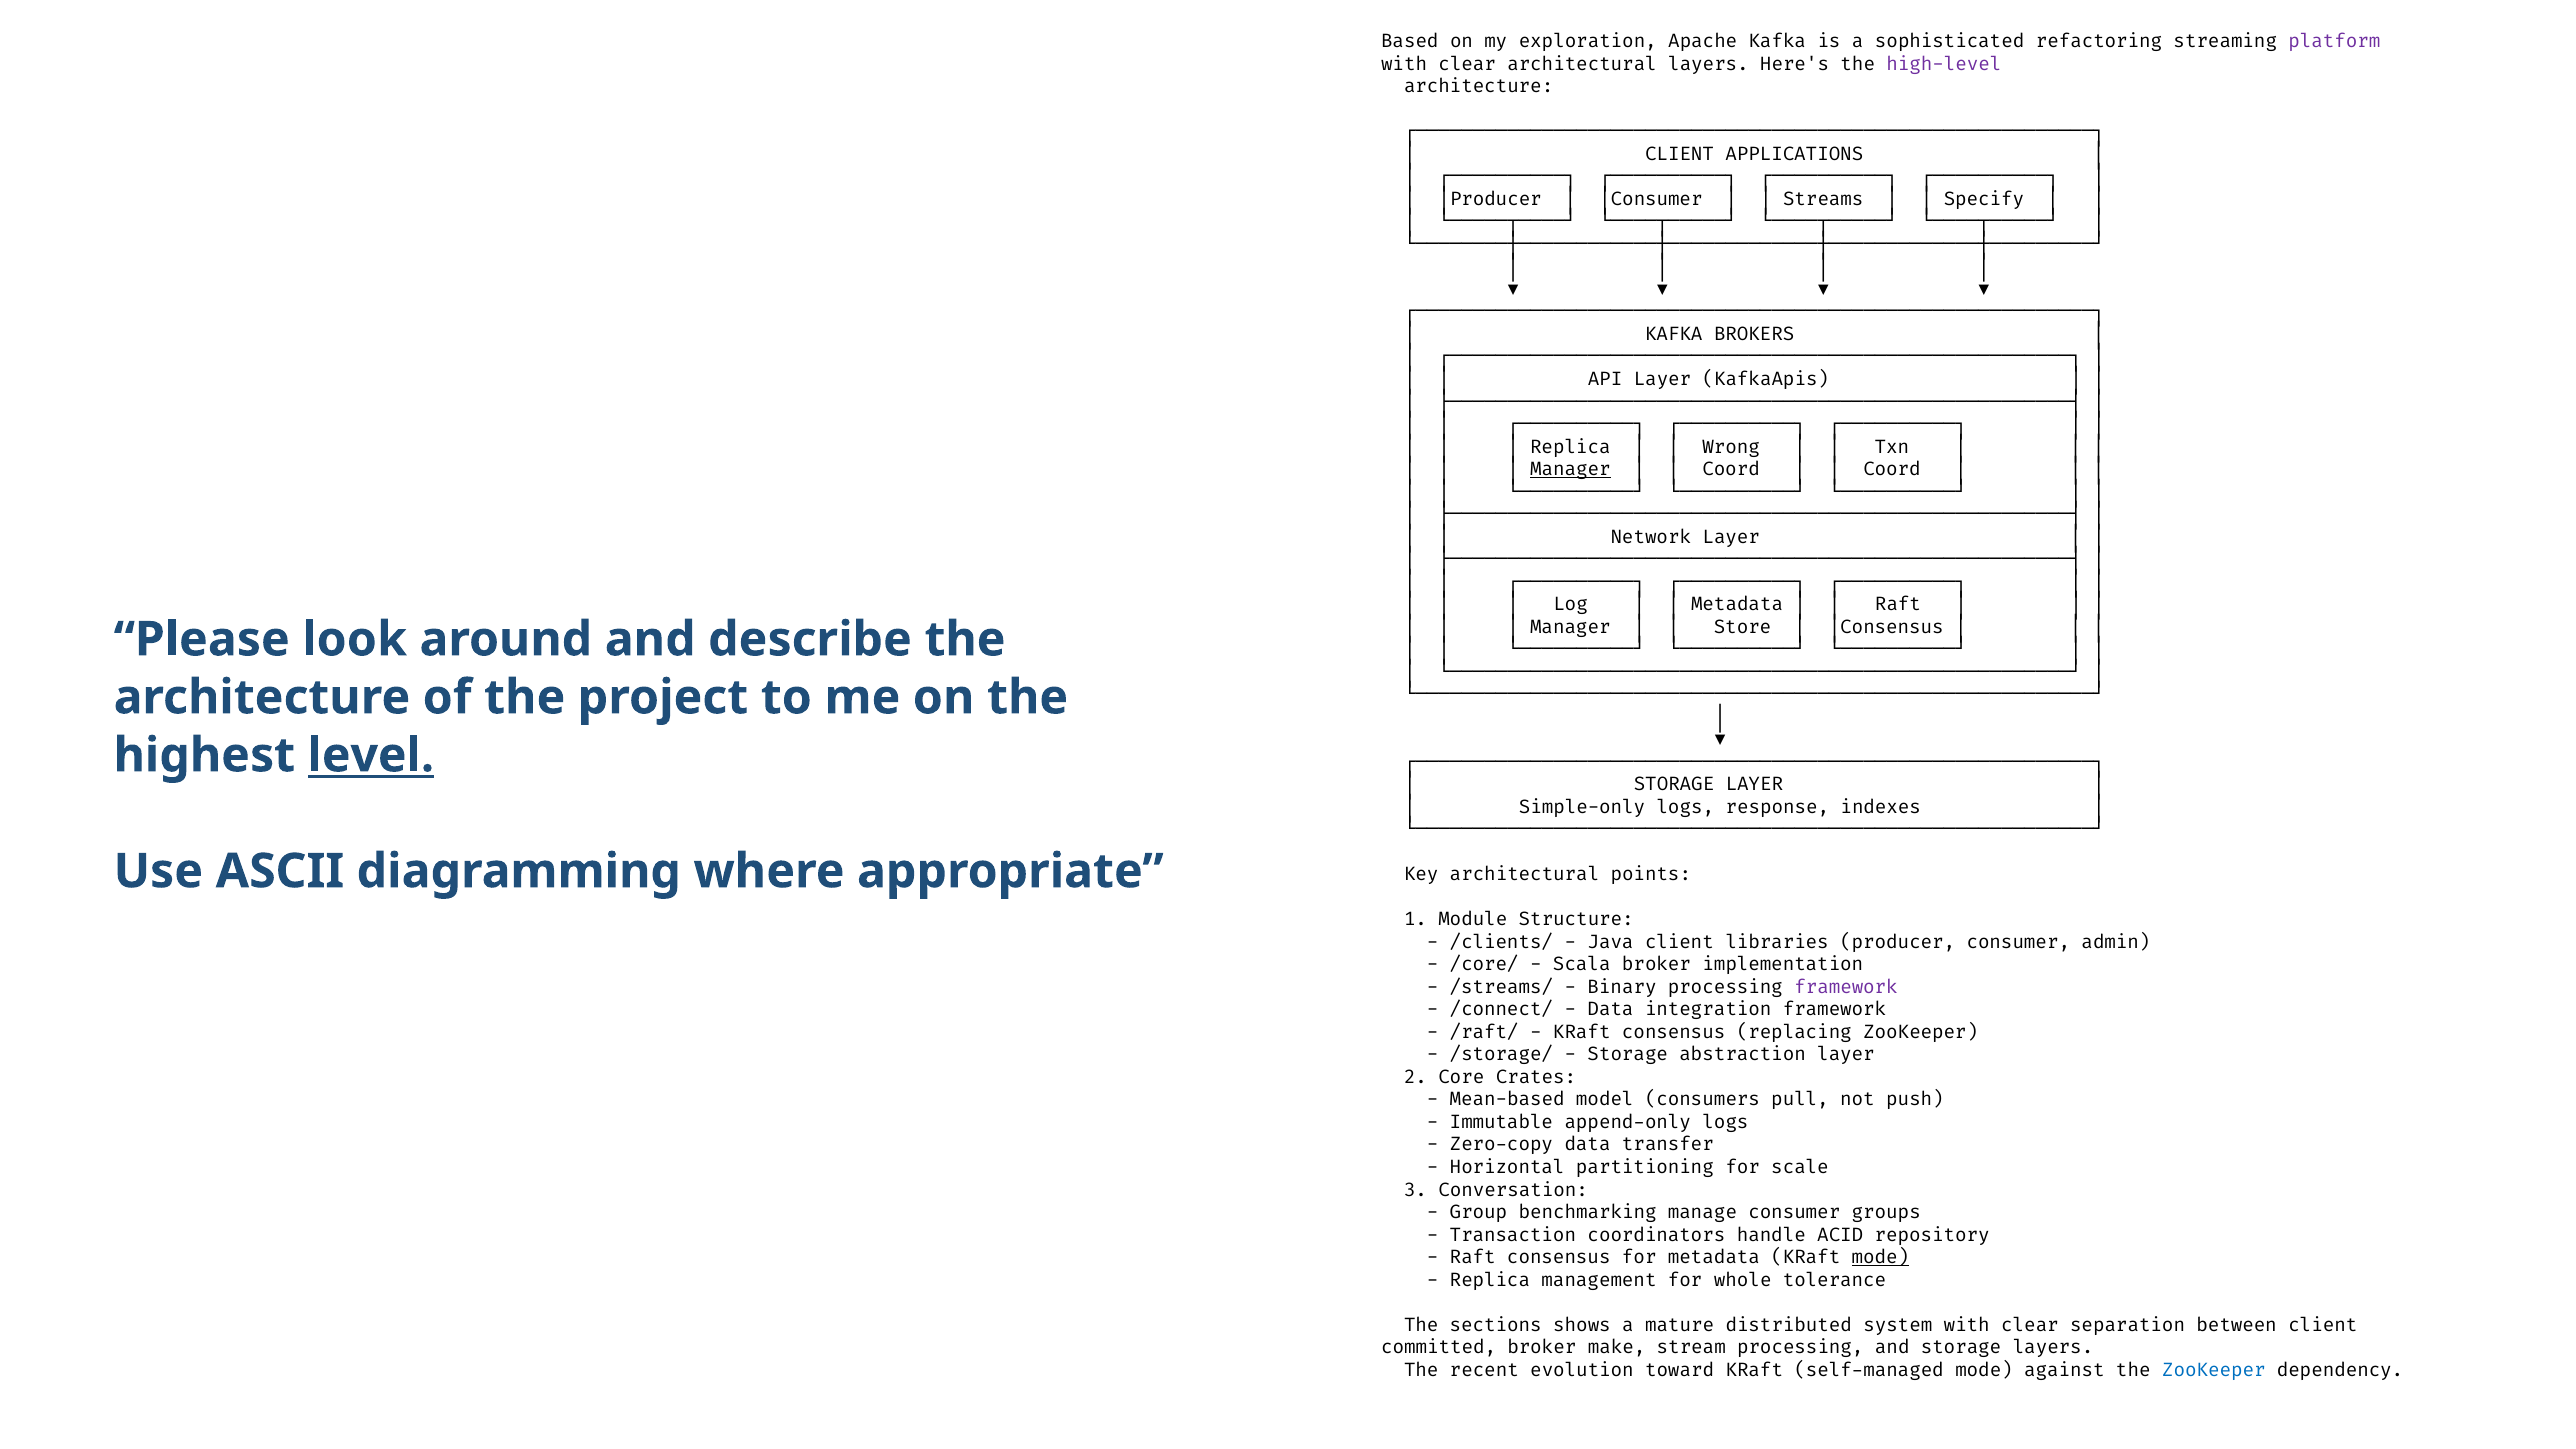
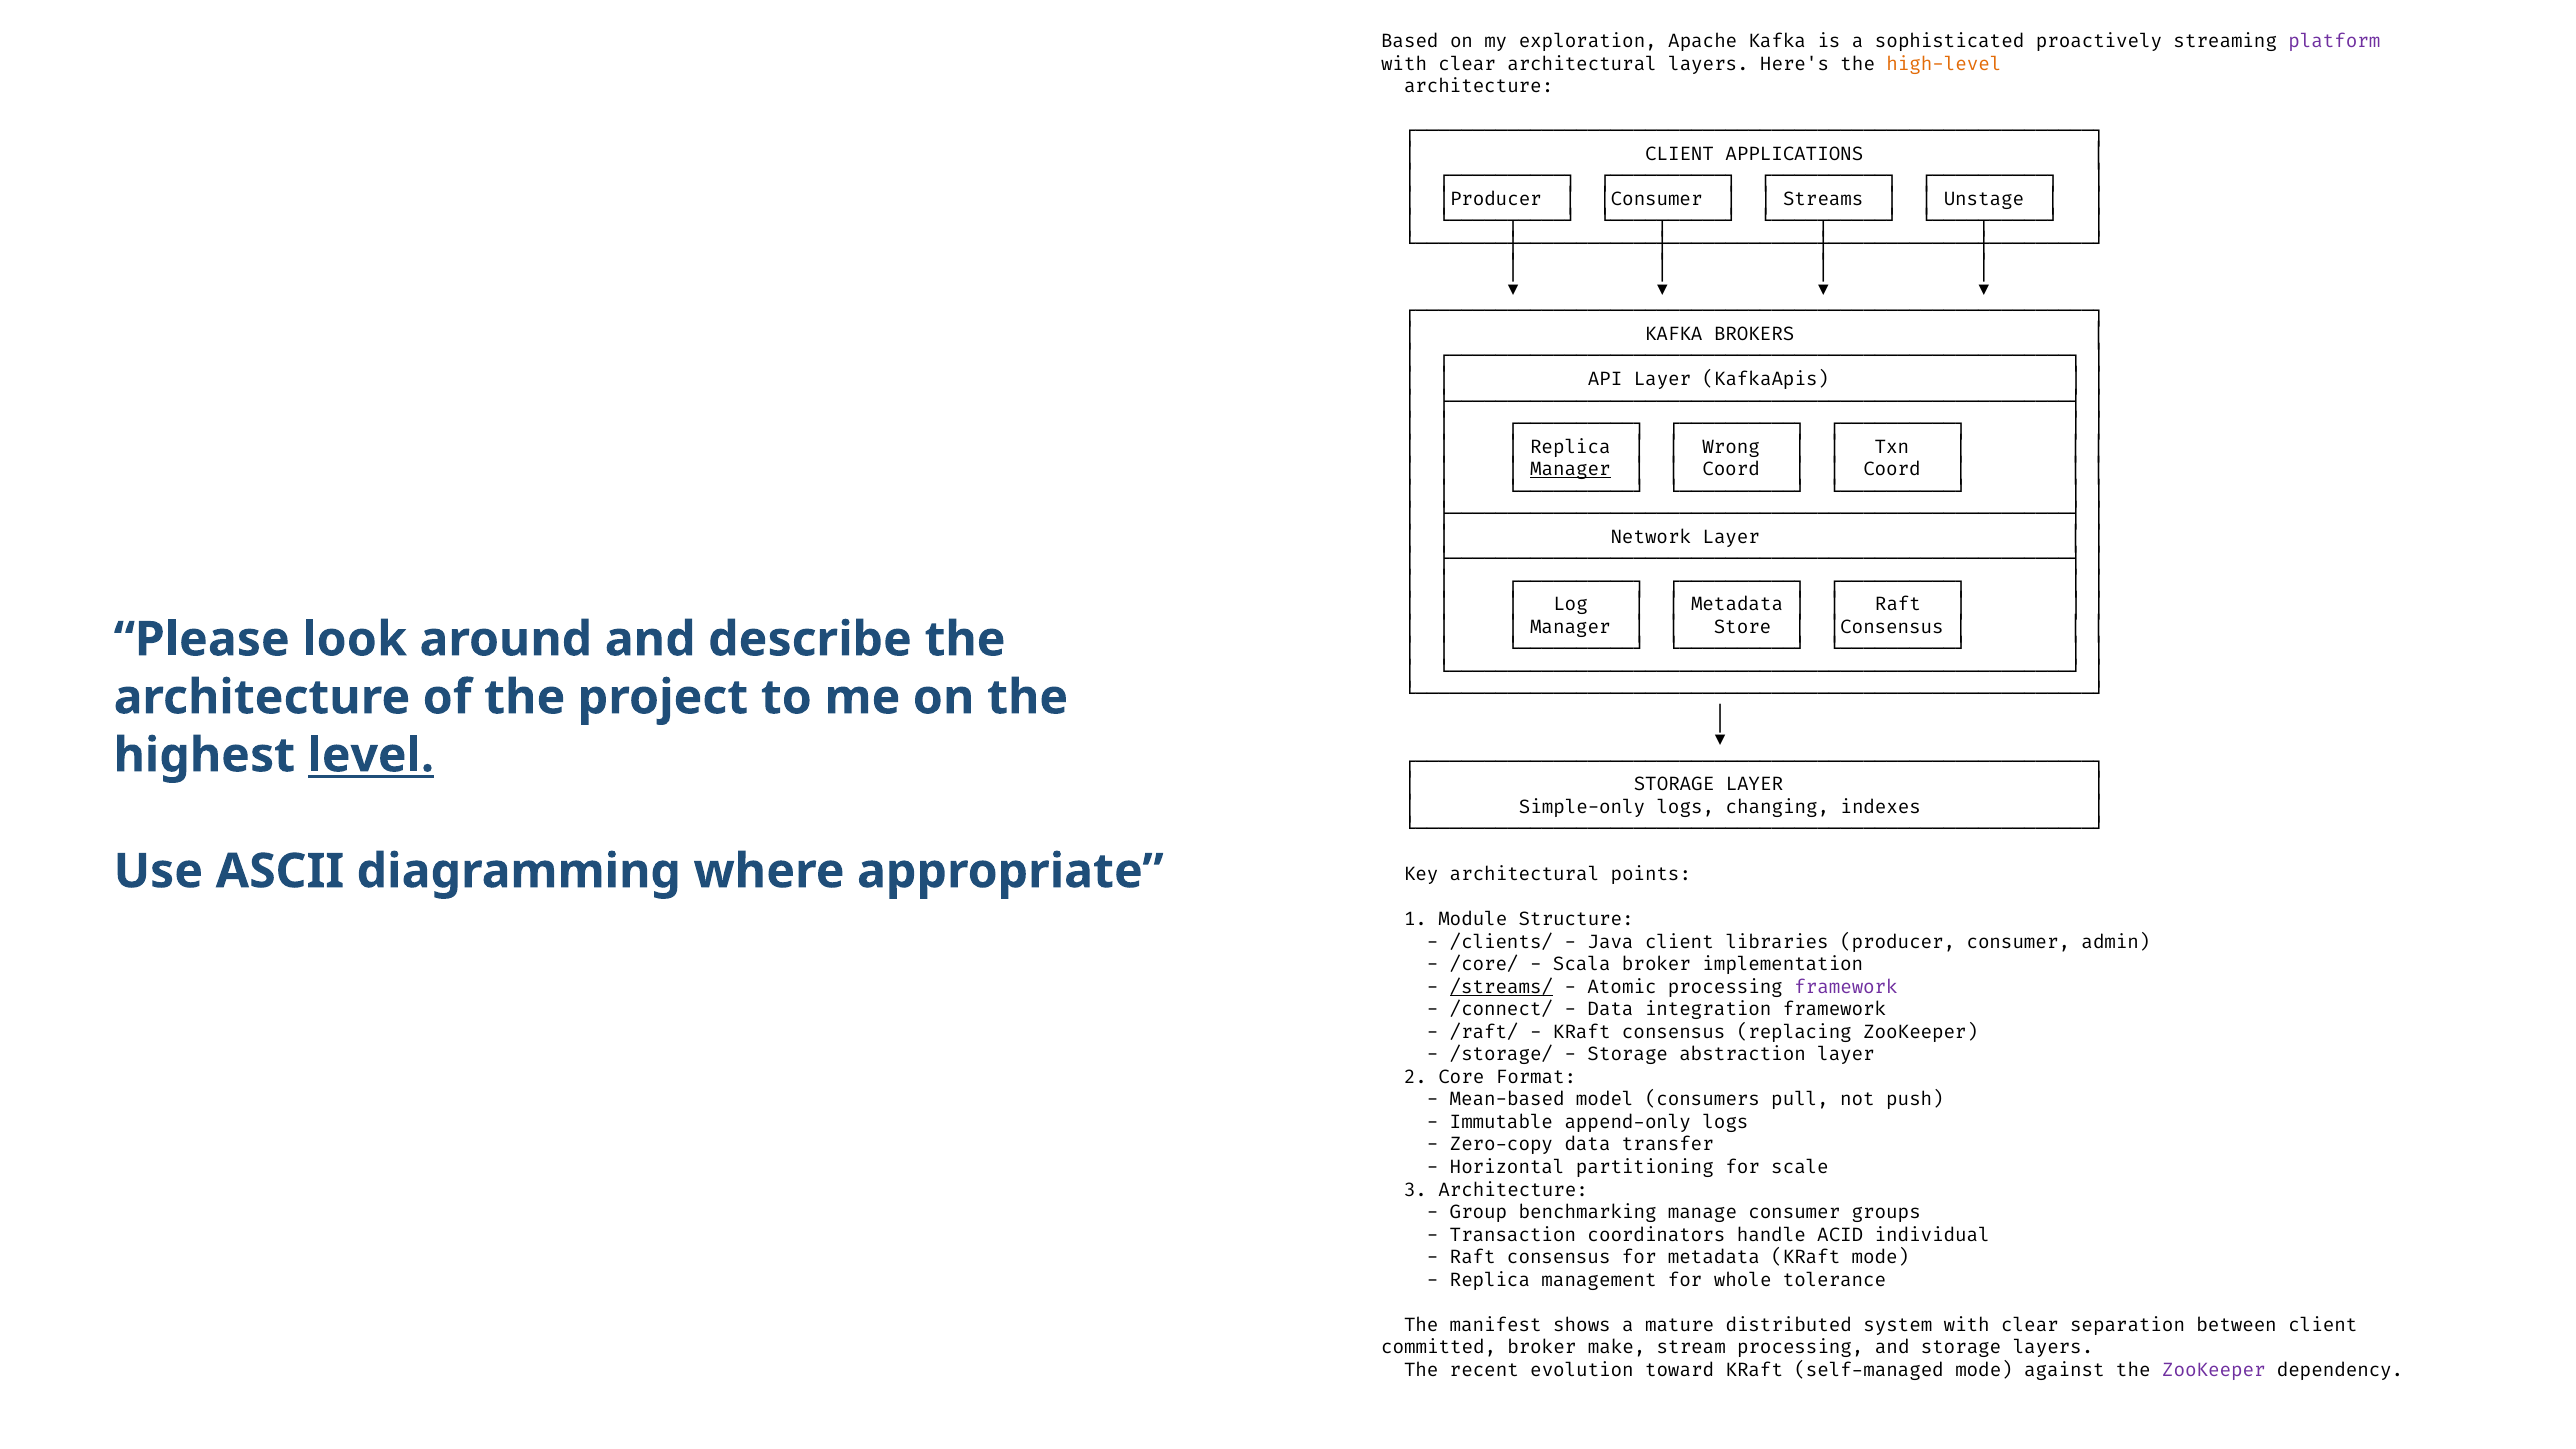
refactoring: refactoring -> proactively (2099, 42)
high-level colour: purple -> orange (1944, 64)
Specify: Specify -> Unstage (1984, 199)
response: response -> changing (1777, 807)
/streams/ underline: none -> present (1501, 987)
Binary: Binary -> Atomic (1622, 987)
Crates: Crates -> Format (1536, 1077)
3 Conversation: Conversation -> Architecture (1513, 1190)
repository: repository -> individual (1932, 1235)
mode underline: present -> none (1880, 1257)
sections: sections -> manifest (1496, 1325)
ZooKeeper colour: blue -> purple (2214, 1370)
